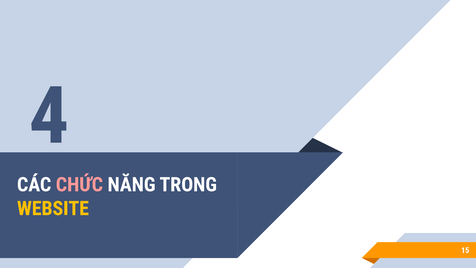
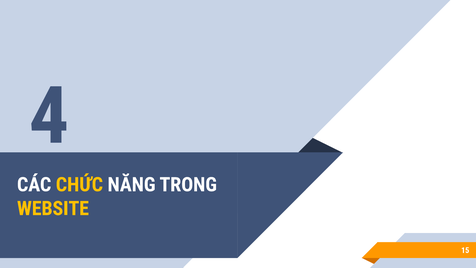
CHỨC colour: pink -> yellow (79, 185)
